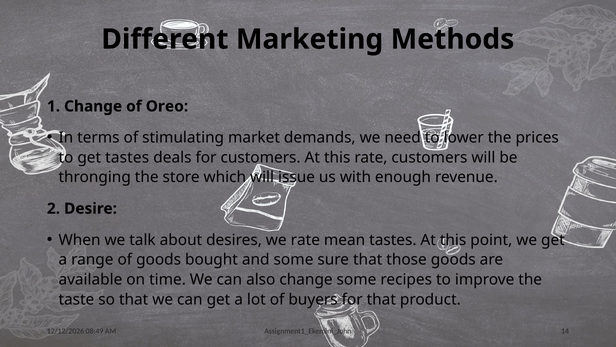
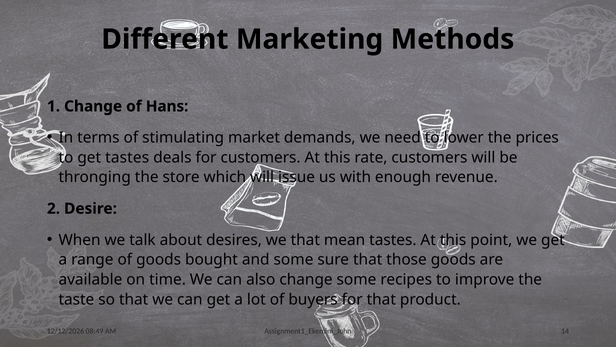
Oreo: Oreo -> Hans (167, 106)
we rate: rate -> that (305, 240)
